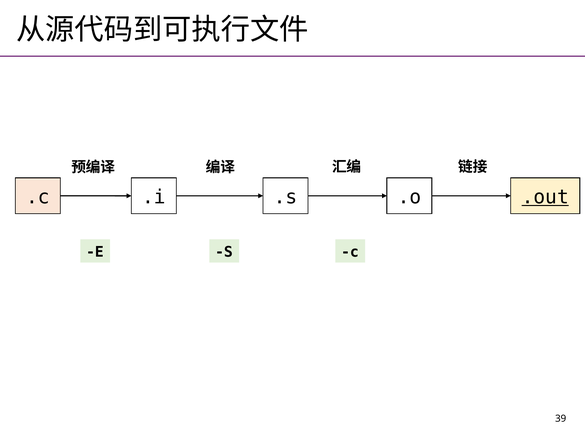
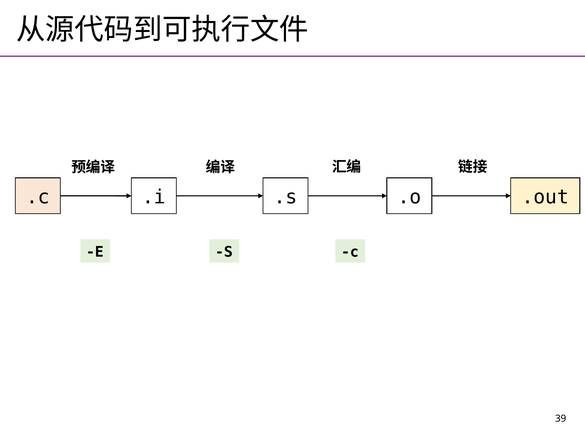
.out underline: present -> none (545, 197)
